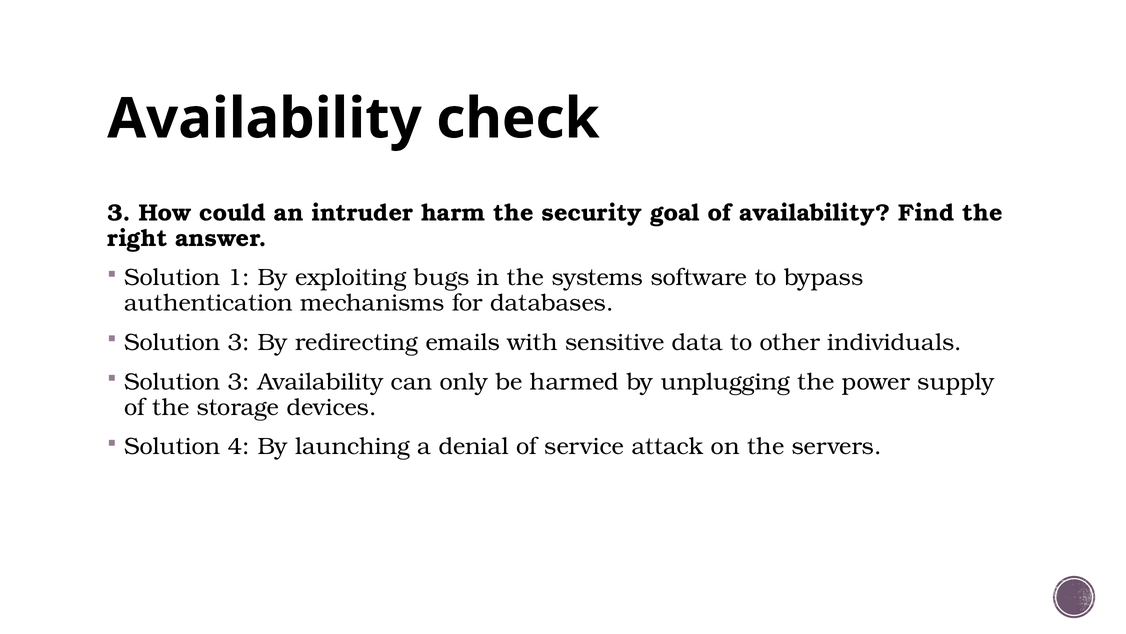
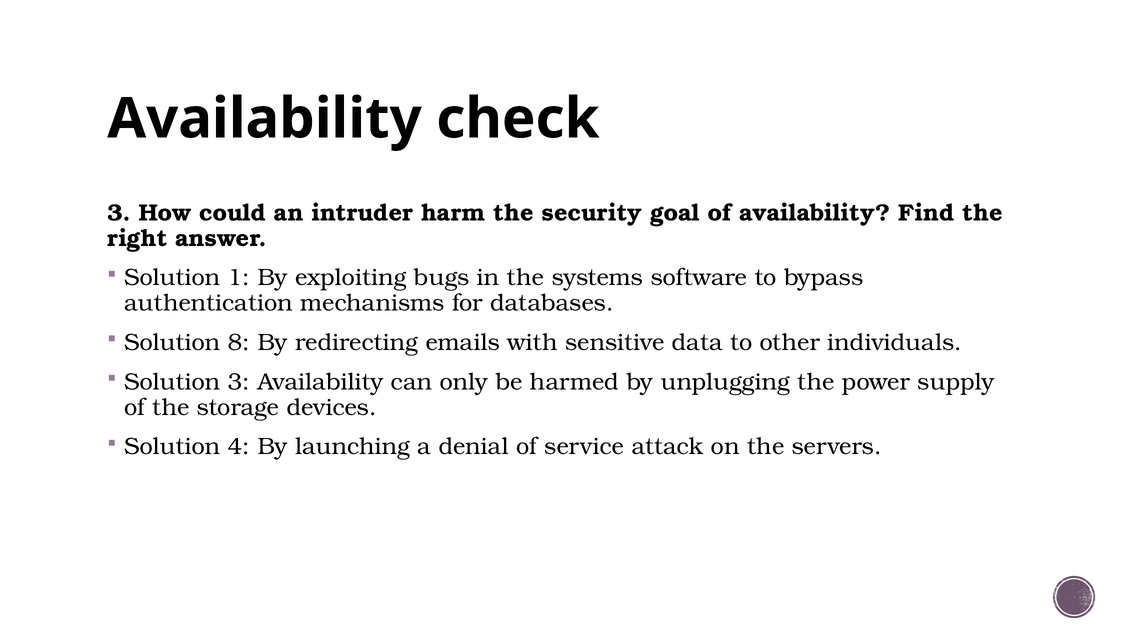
3: 3 -> 8 (239, 342)
